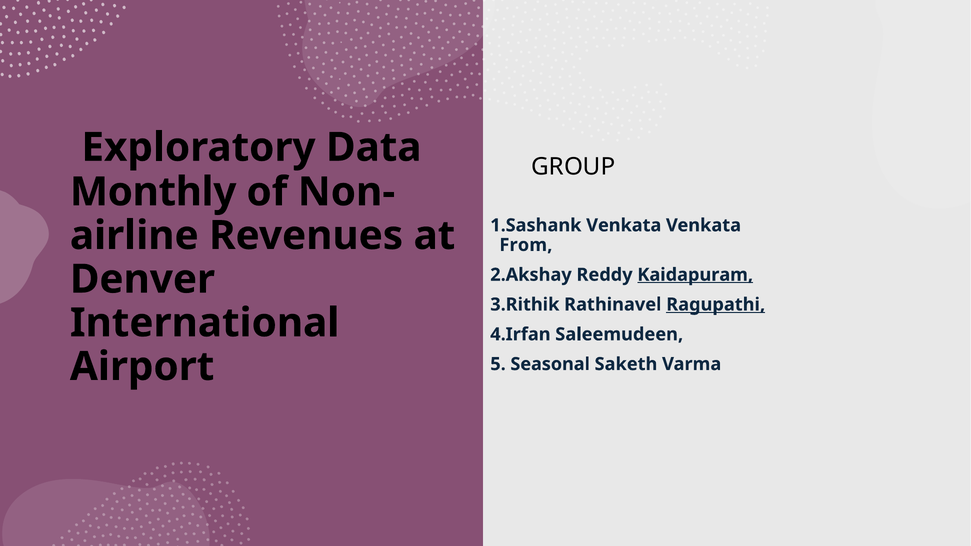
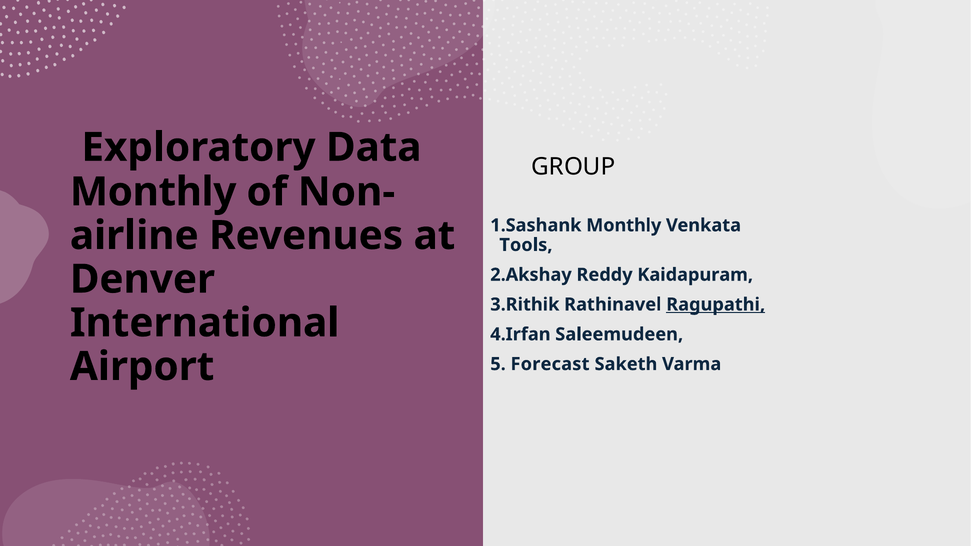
Venkata: Venkata -> Monthly (624, 225)
From: From -> Tools (526, 245)
Kaidapuram underline: present -> none (695, 275)
Seasonal: Seasonal -> Forecast (550, 364)
